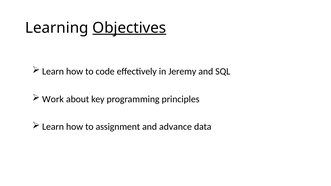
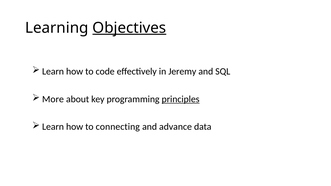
Work: Work -> More (53, 99)
principles underline: none -> present (181, 99)
assignment: assignment -> connecting (118, 127)
